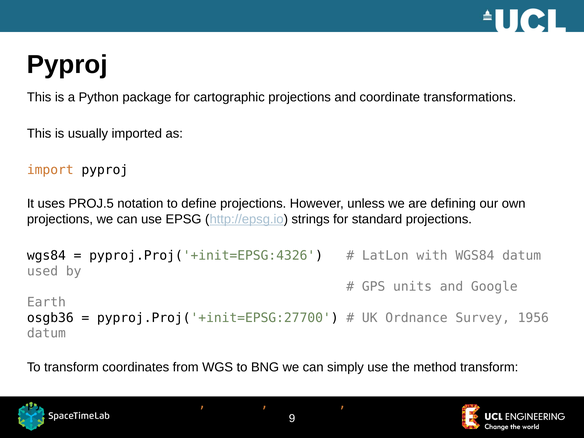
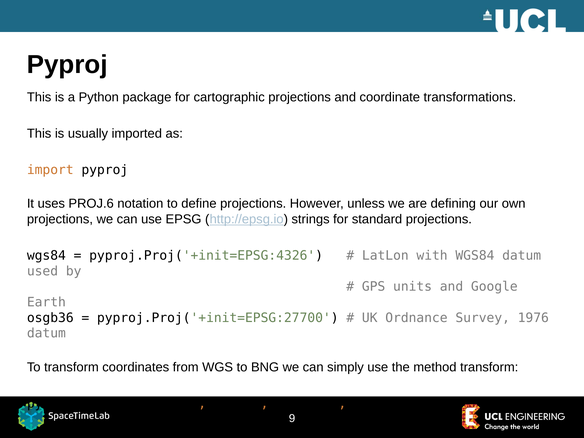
PROJ.5: PROJ.5 -> PROJ.6 (91, 204)
1956: 1956 -> 1976 (533, 318)
